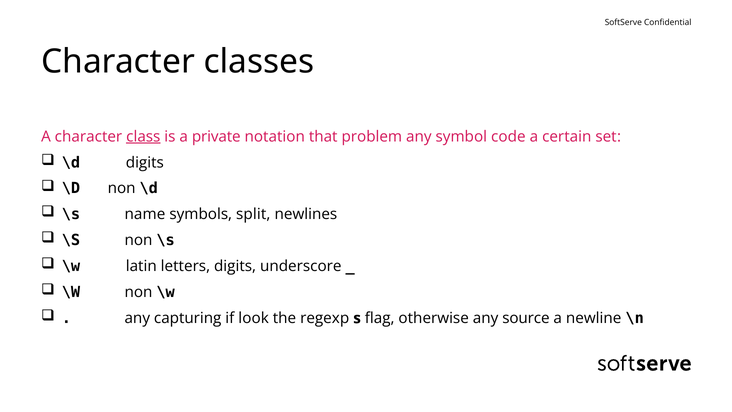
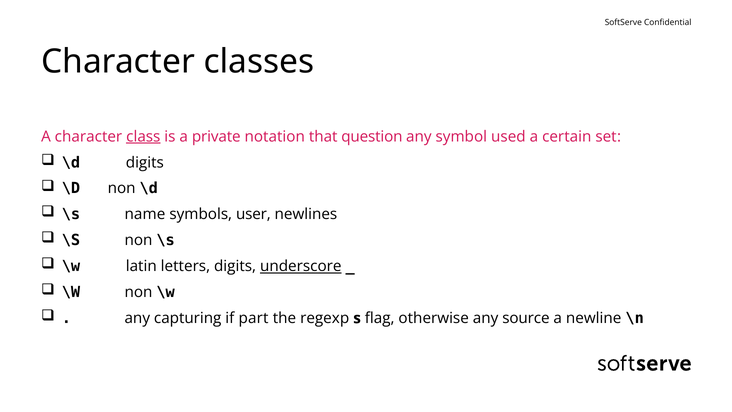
problem: problem -> question (372, 136)
code: code -> used (508, 136)
split: split -> user (253, 214)
underscore underline: none -> present (301, 266)
look: look -> part (254, 318)
